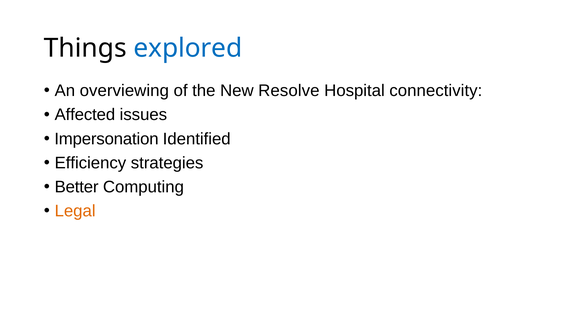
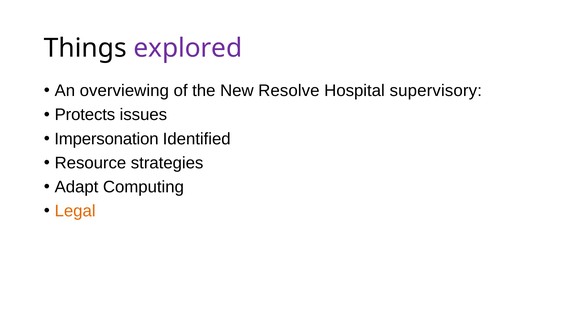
explored colour: blue -> purple (188, 48)
connectivity: connectivity -> supervisory (436, 91)
Affected: Affected -> Protects (85, 115)
Efficiency: Efficiency -> Resource (90, 163)
Better: Better -> Adapt (76, 187)
